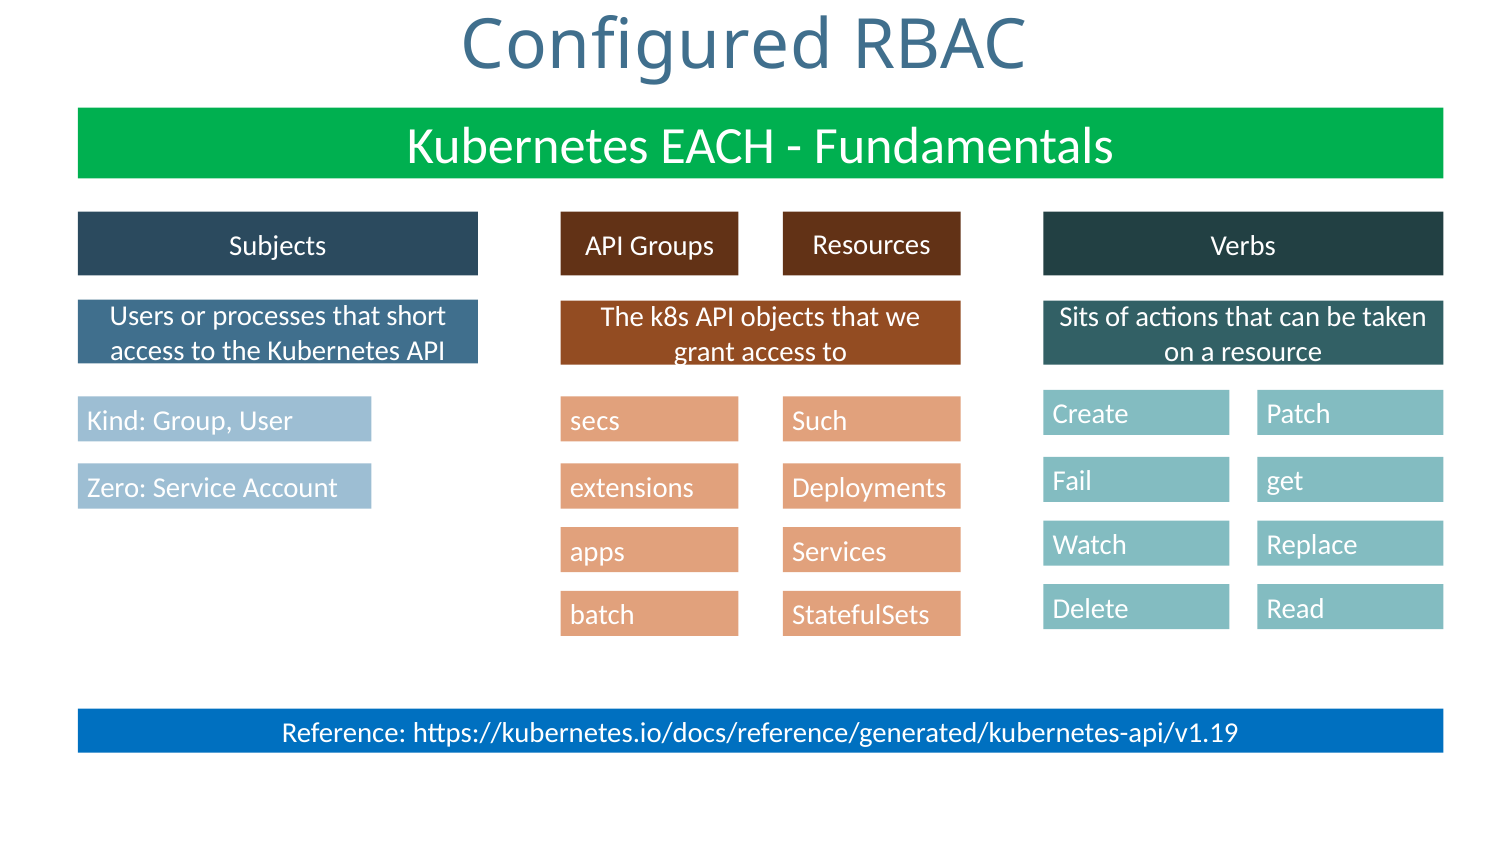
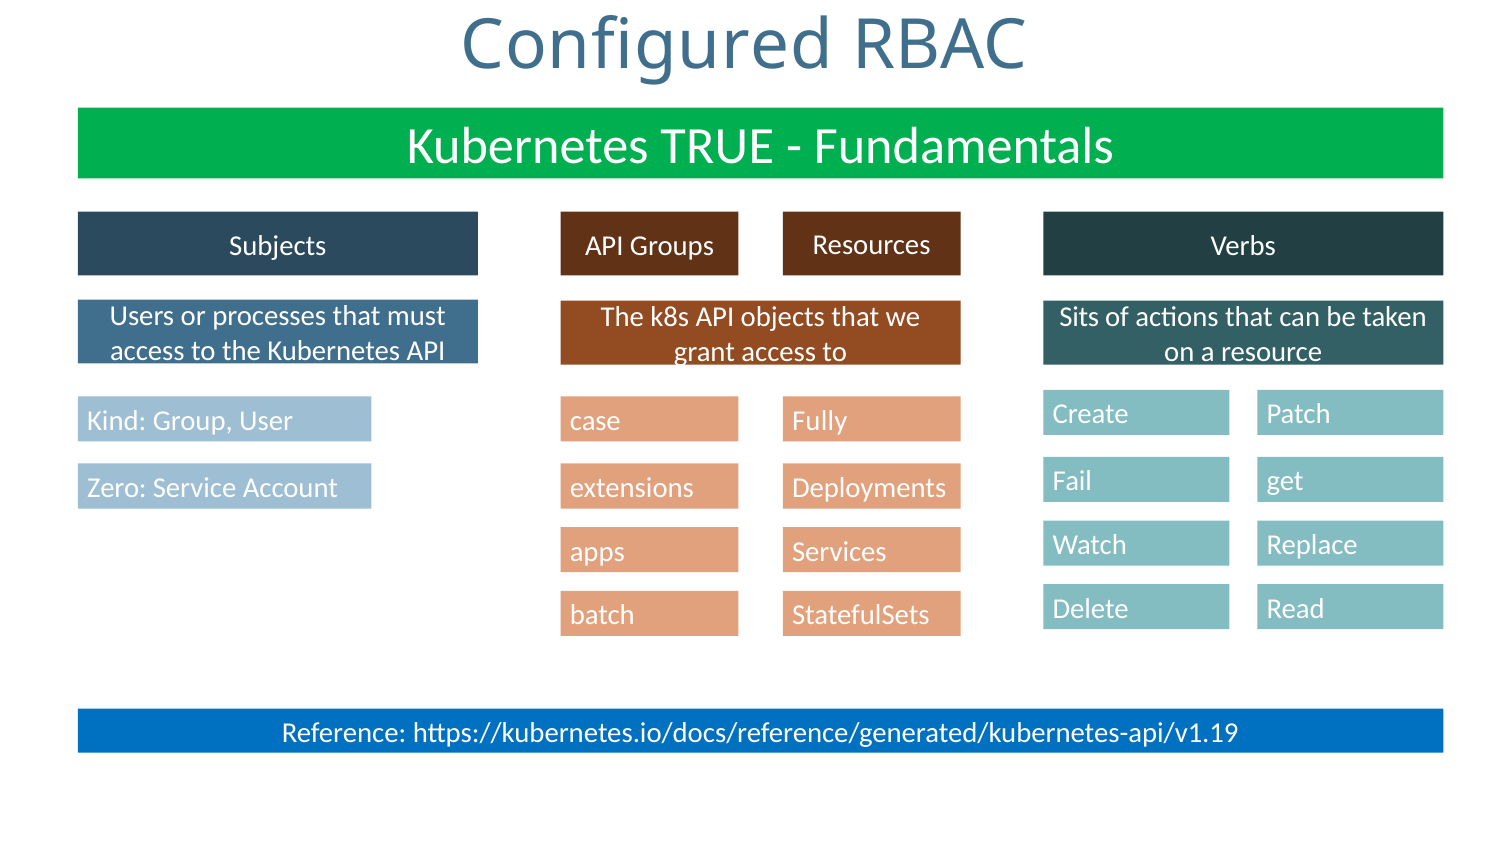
EACH: EACH -> TRUE (717, 147)
short: short -> must (416, 316)
secs: secs -> case (595, 421)
Such: Such -> Fully (820, 421)
